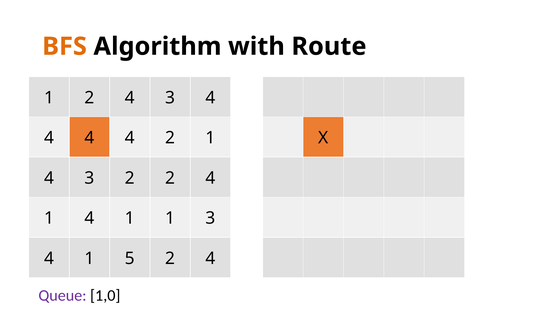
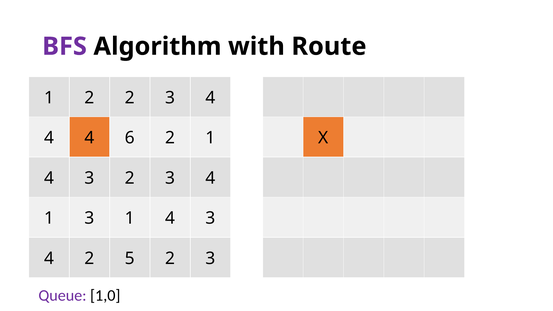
BFS colour: orange -> purple (65, 46)
1 2 4: 4 -> 2 (130, 98)
4: 4 -> 6 (130, 138)
3 2 2: 2 -> 3 (170, 178)
4: 4 -> 3 (89, 218)
1: 1 -> 4 (170, 218)
1: 1 -> 2 (89, 259)
5 2 4: 4 -> 3 (211, 259)
